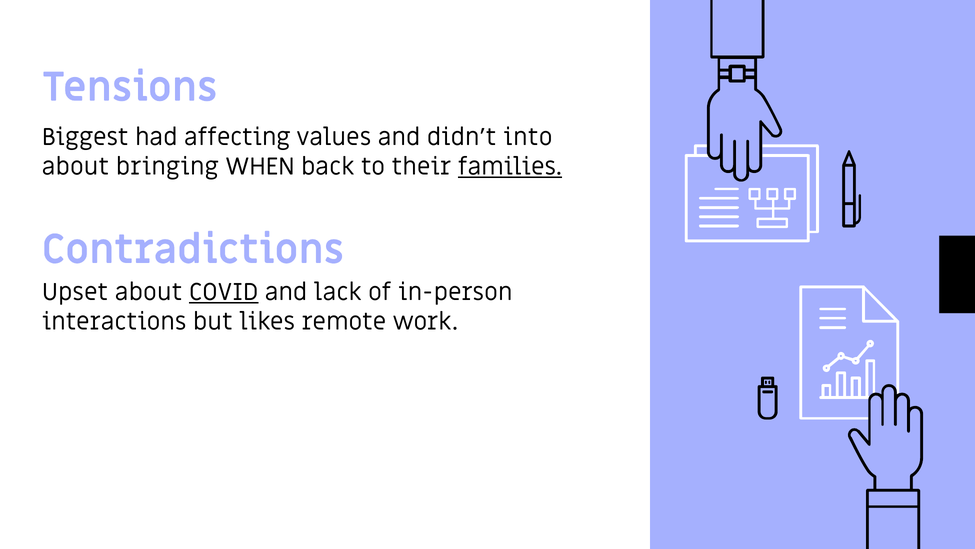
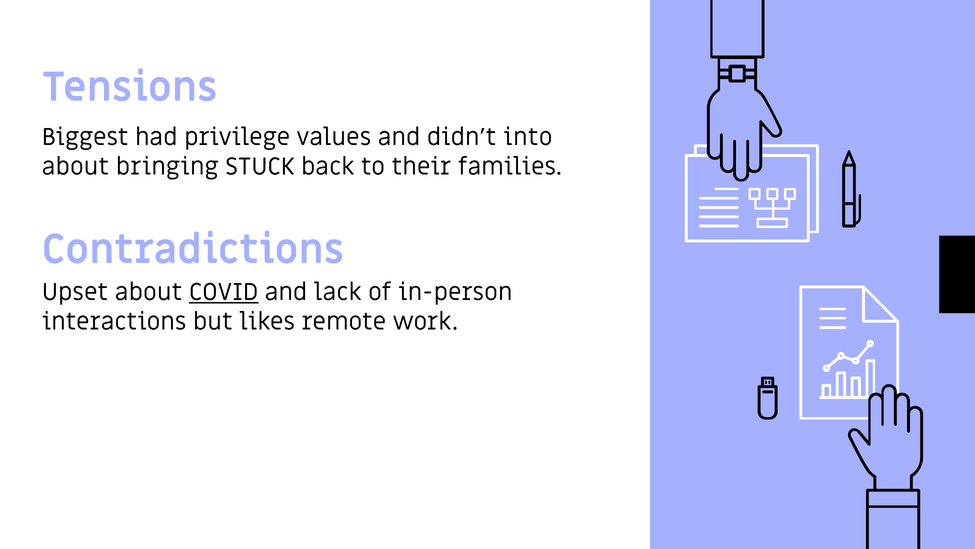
affecting: affecting -> privilege (237, 137)
WHEN: WHEN -> STUCK (260, 167)
families underline: present -> none (510, 167)
